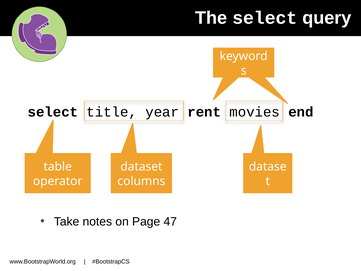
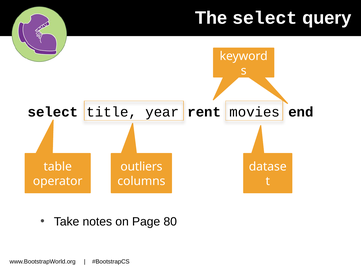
dataset: dataset -> outliers (141, 167)
47: 47 -> 80 (170, 221)
